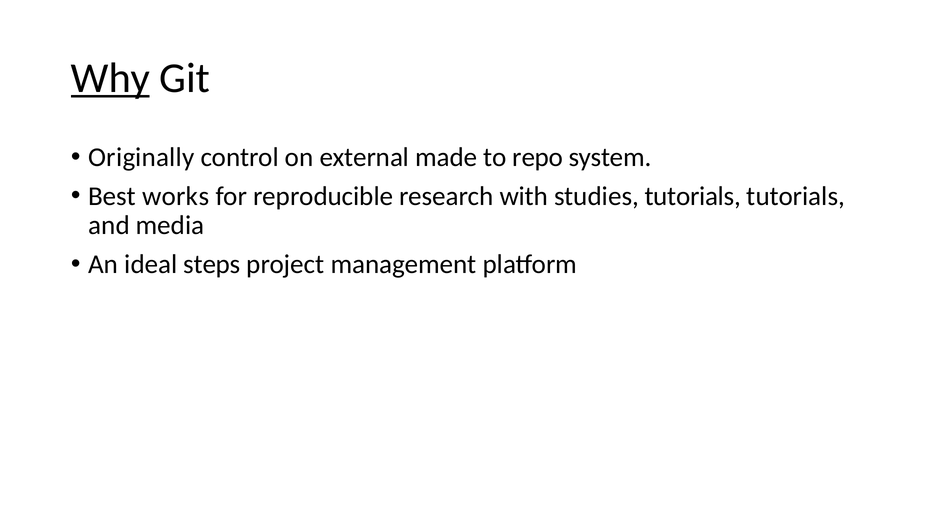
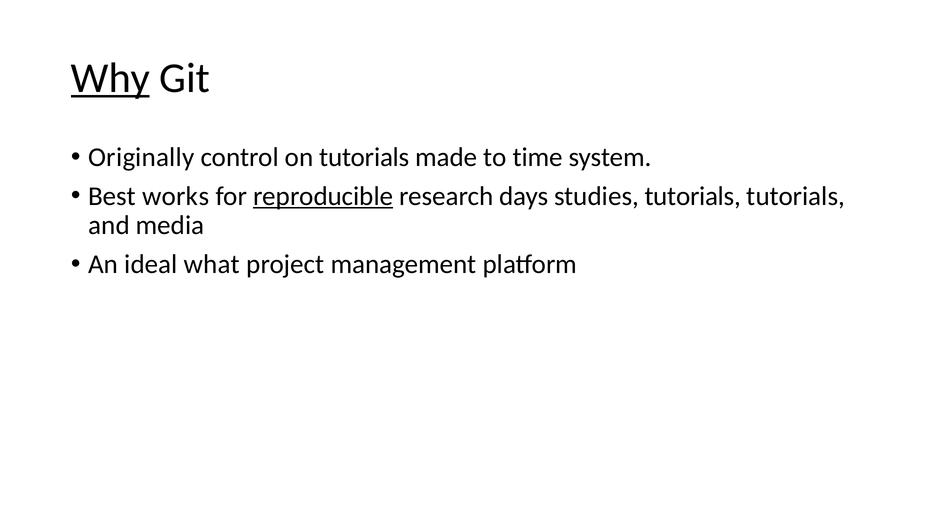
on external: external -> tutorials (364, 157)
repo: repo -> time (538, 157)
reproducible underline: none -> present (323, 196)
with: with -> days (524, 196)
steps: steps -> what (212, 264)
